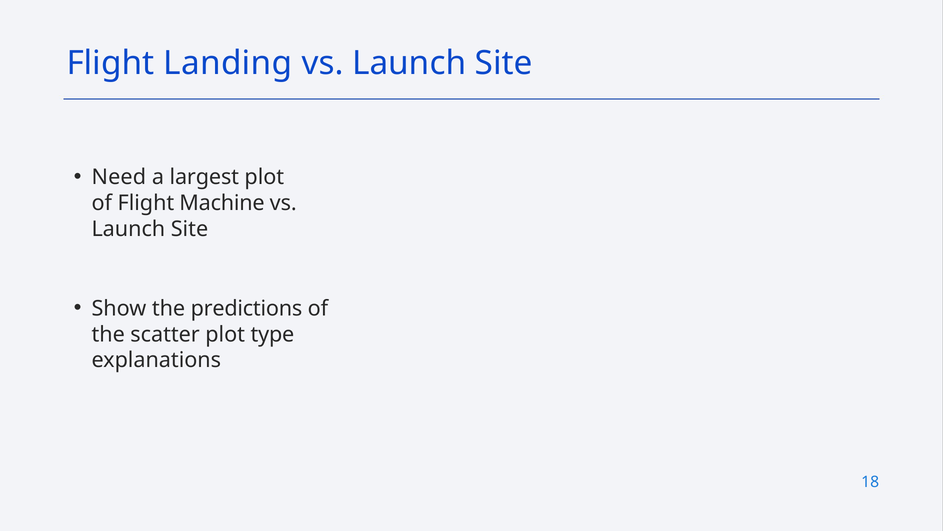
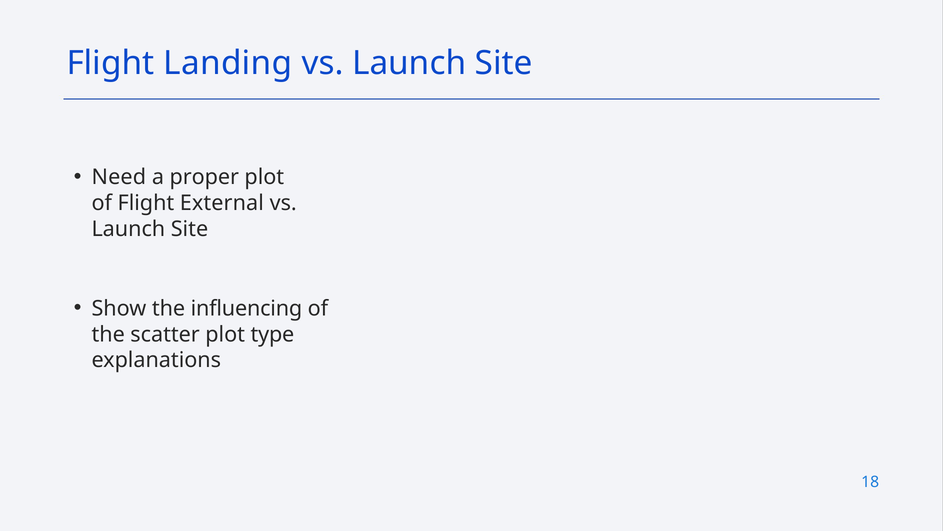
largest: largest -> proper (204, 177)
Machine: Machine -> External (222, 203)
predictions: predictions -> influencing (246, 308)
